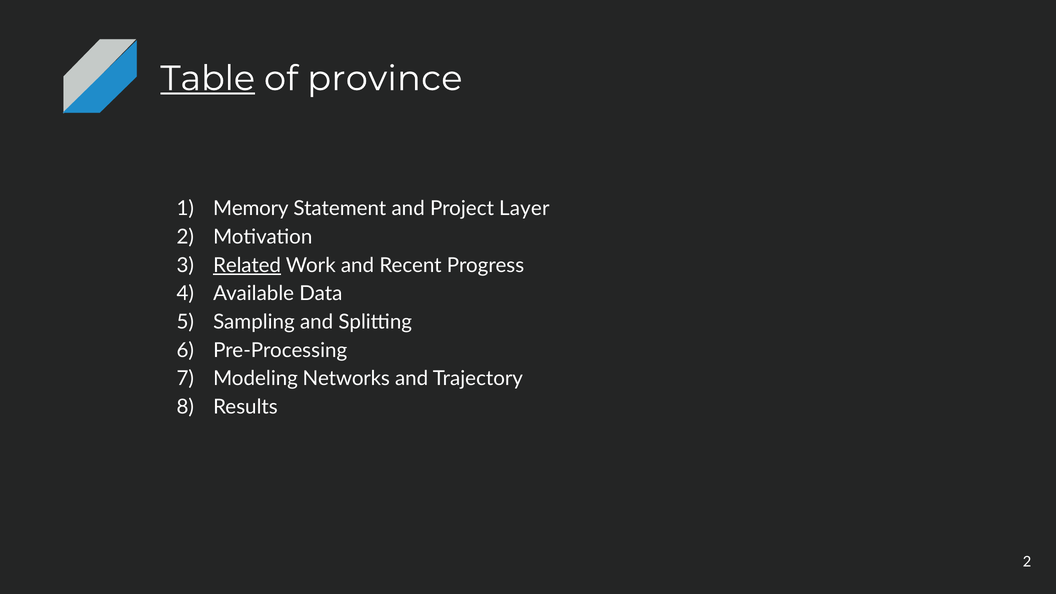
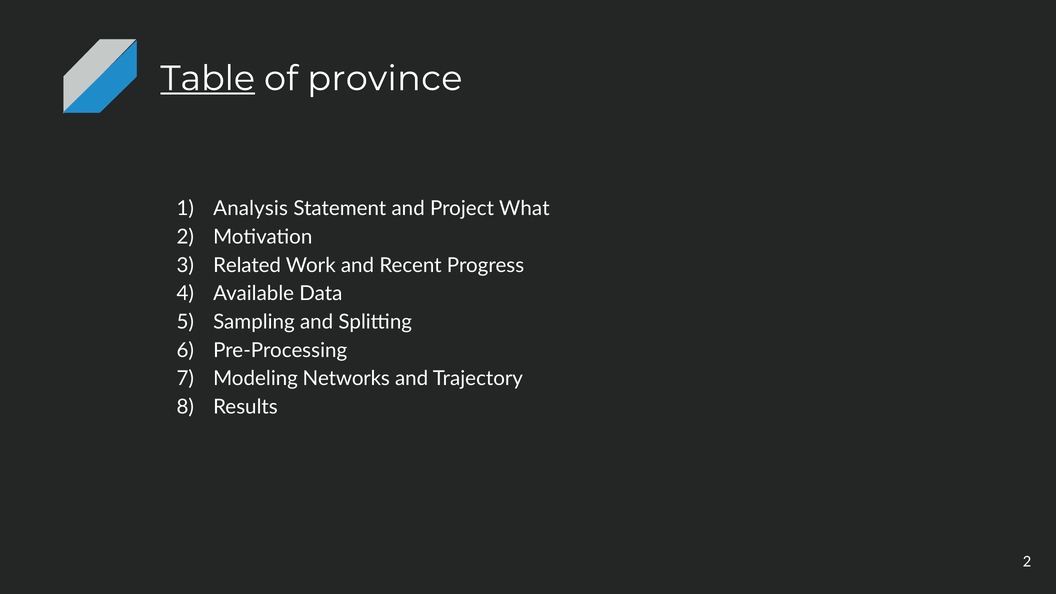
Memory: Memory -> Analysis (251, 209)
Layer: Layer -> What (524, 209)
Related underline: present -> none (247, 265)
